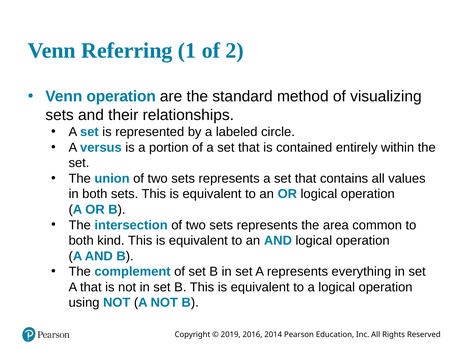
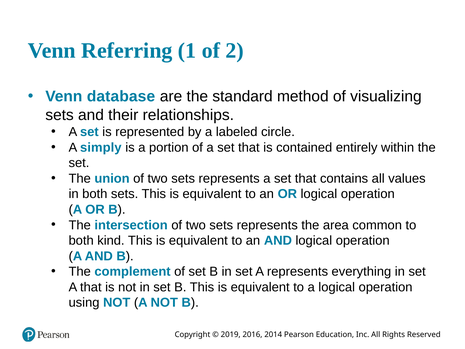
Venn operation: operation -> database (121, 96)
versus: versus -> simply (101, 147)
